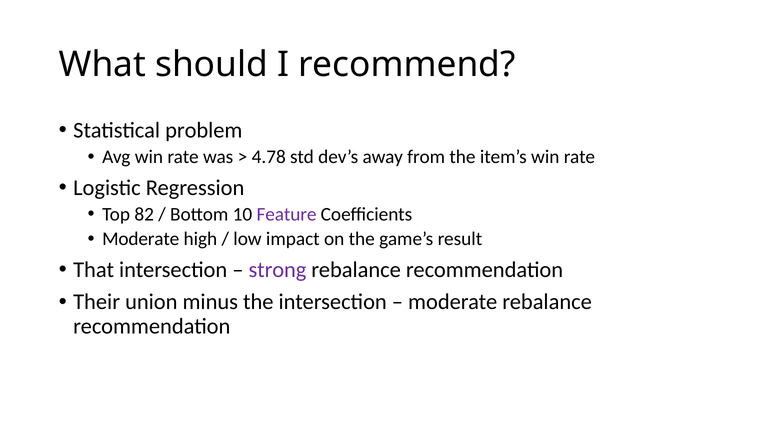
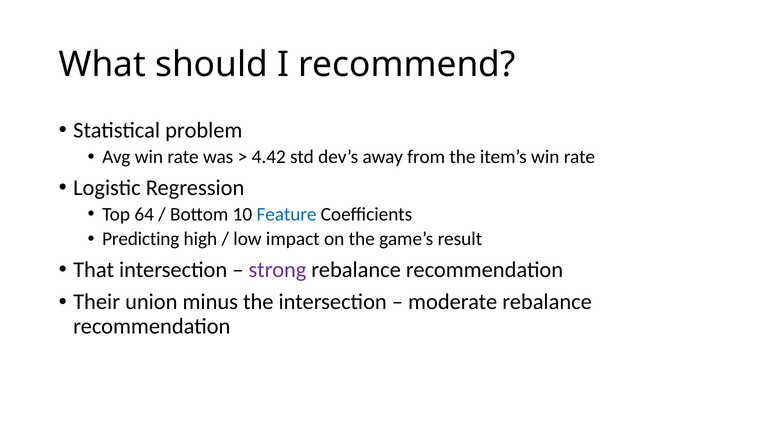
4.78: 4.78 -> 4.42 (269, 157)
82: 82 -> 64 (144, 214)
Feature colour: purple -> blue (287, 214)
Moderate: Moderate -> Predicting (141, 239)
